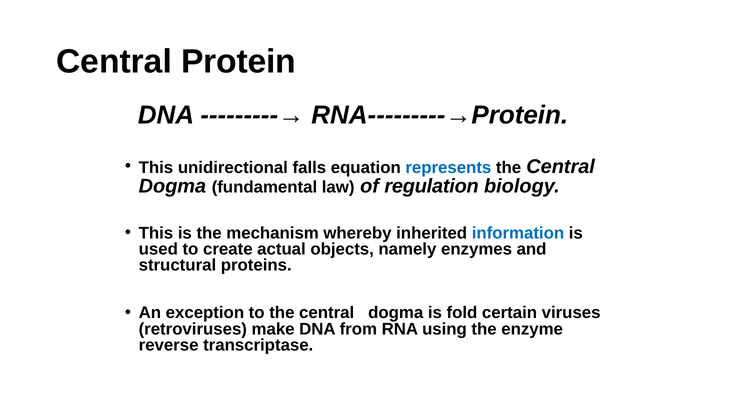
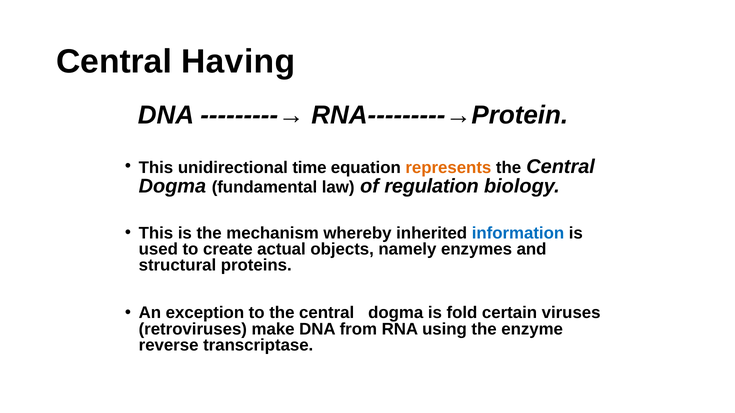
Protein: Protein -> Having (238, 62)
falls: falls -> time (309, 168)
represents colour: blue -> orange (448, 168)
